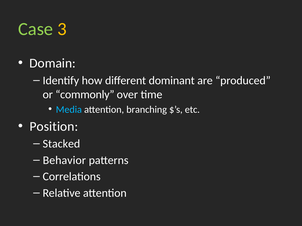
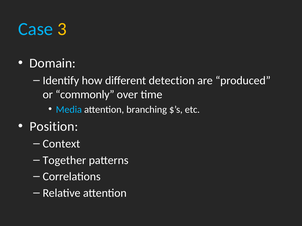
Case colour: light green -> light blue (36, 29)
dominant: dominant -> detection (172, 81)
Stacked: Stacked -> Context (61, 144)
Behavior: Behavior -> Together (64, 160)
